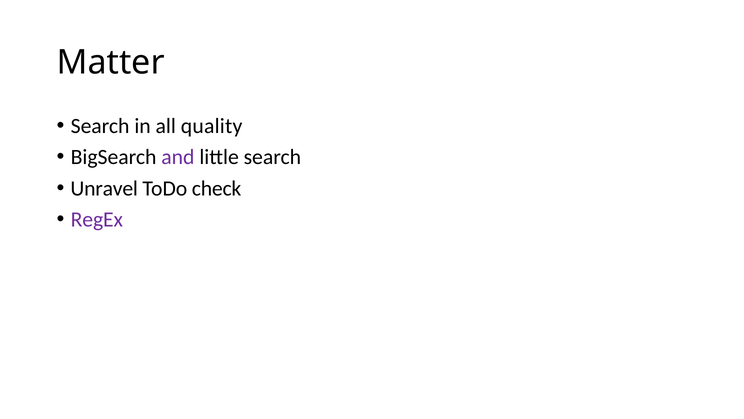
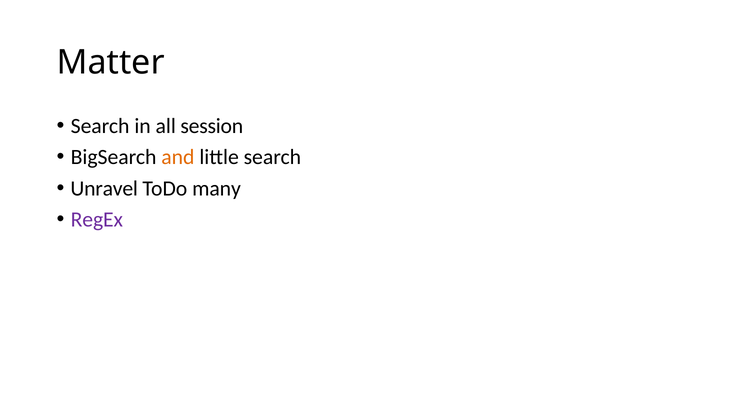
quality: quality -> session (212, 126)
and colour: purple -> orange (178, 157)
check: check -> many (217, 188)
